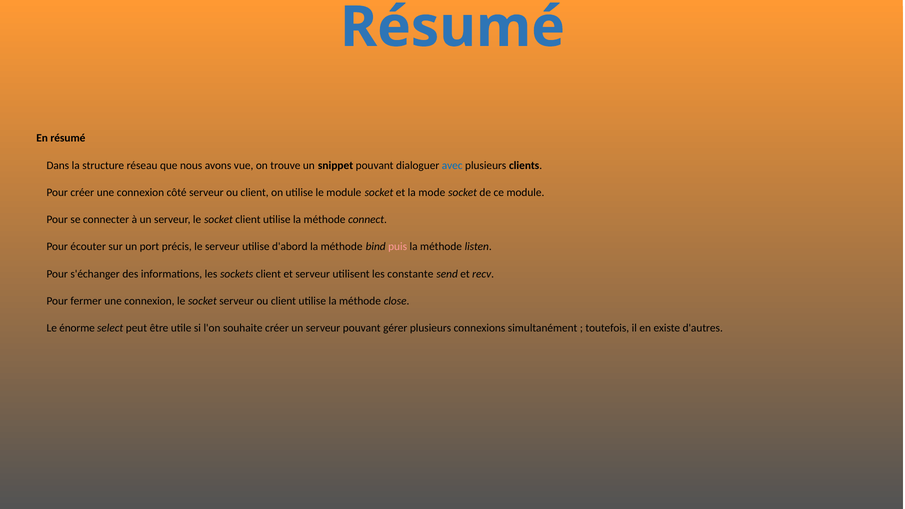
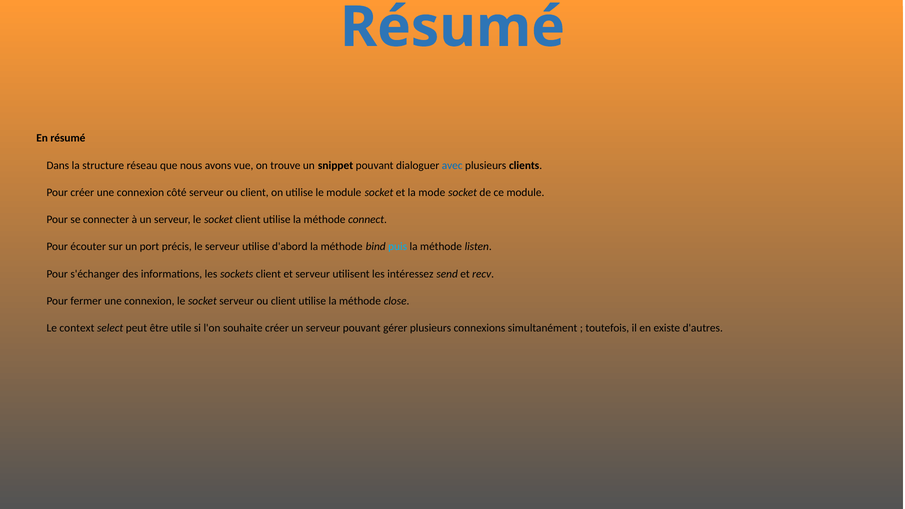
puis colour: pink -> light blue (398, 247)
constante: constante -> intéressez (410, 274)
énorme: énorme -> context (77, 328)
